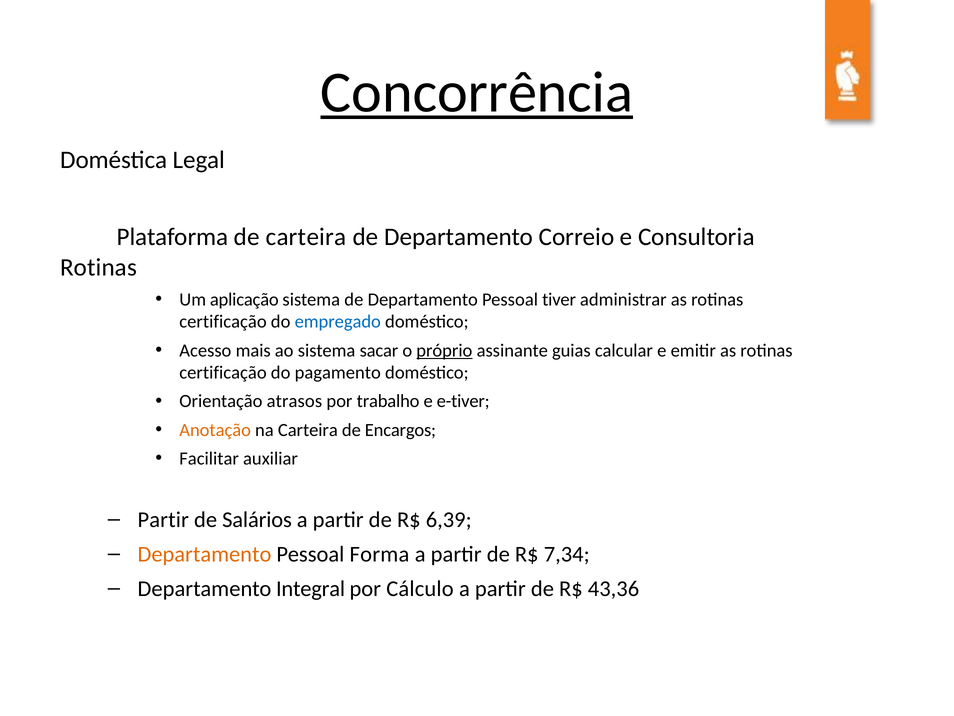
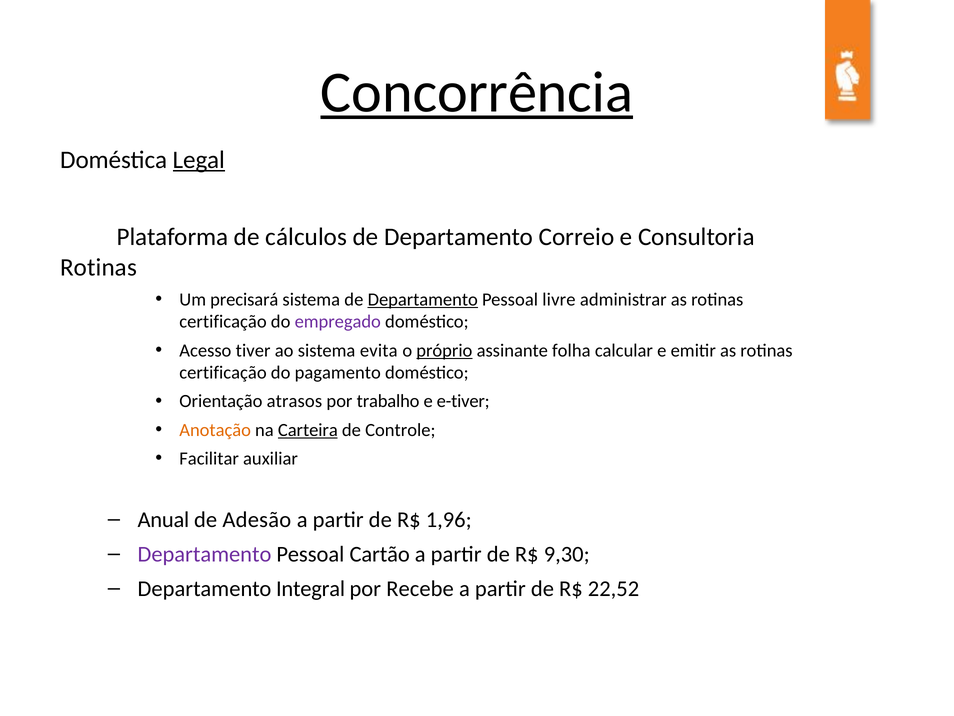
Legal underline: none -> present (199, 160)
de carteira: carteira -> cálculos (306, 237)
aplicação: aplicação -> precisará (244, 299)
Departamento underline: none -> present (423, 299)
tiver: tiver -> livre (559, 299)
empregado colour: blue -> purple (338, 322)
mais: mais -> tiver (253, 350)
sacar: sacar -> evita (379, 350)
guias: guias -> folha (571, 350)
Carteira underline: none -> present (308, 430)
Encargos: Encargos -> Controle (400, 430)
Partir: Partir -> Anual (163, 519)
Salários: Salários -> Adesão (257, 519)
6,39: 6,39 -> 1,96 (449, 519)
Departamento colour: orange -> purple (205, 554)
Forma: Forma -> Cartão (380, 554)
7,34: 7,34 -> 9,30 (567, 554)
Cálculo: Cálculo -> Recebe (420, 588)
43,36: 43,36 -> 22,52 (614, 588)
